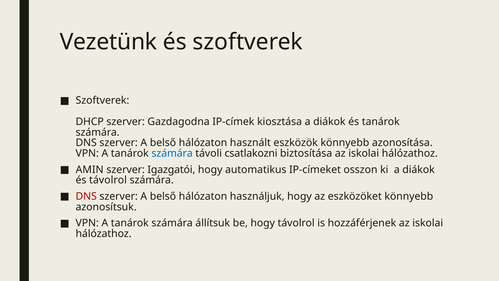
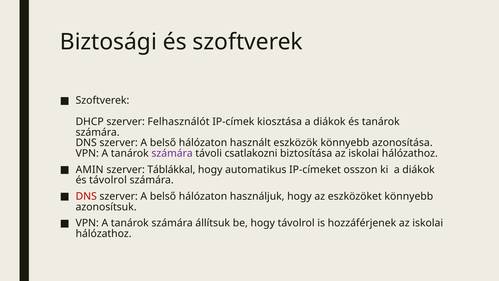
Vezetünk: Vezetünk -> Biztosági (108, 42)
Gazdagodna: Gazdagodna -> Felhasználót (179, 122)
számára colour: blue -> purple (172, 153)
Igazgatói: Igazgatói -> Táblákkal (171, 169)
